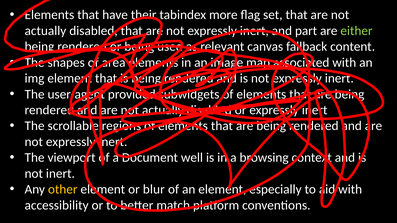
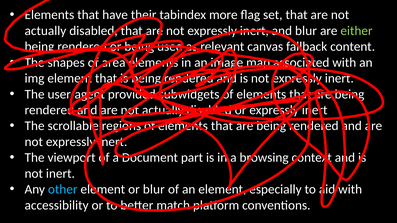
part: part -> blur (306, 31)
well: well -> part (192, 158)
other colour: yellow -> light blue (63, 190)
